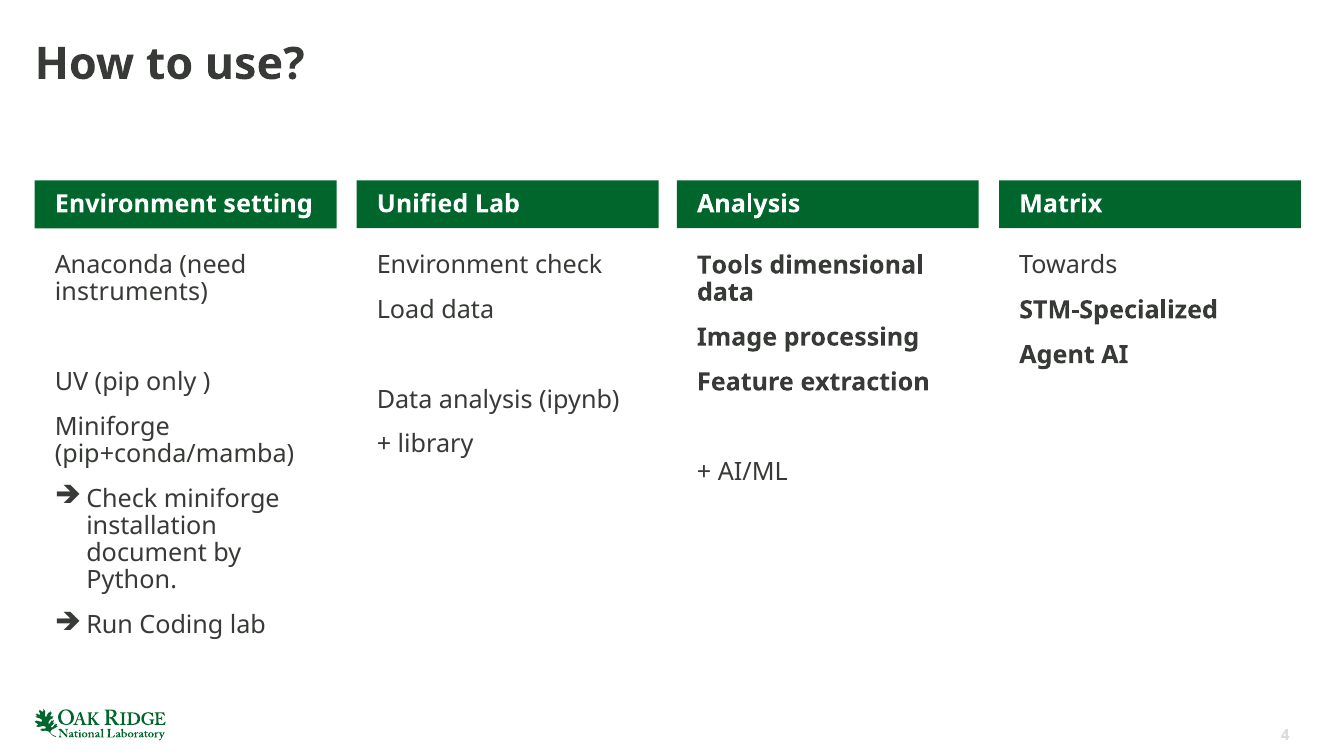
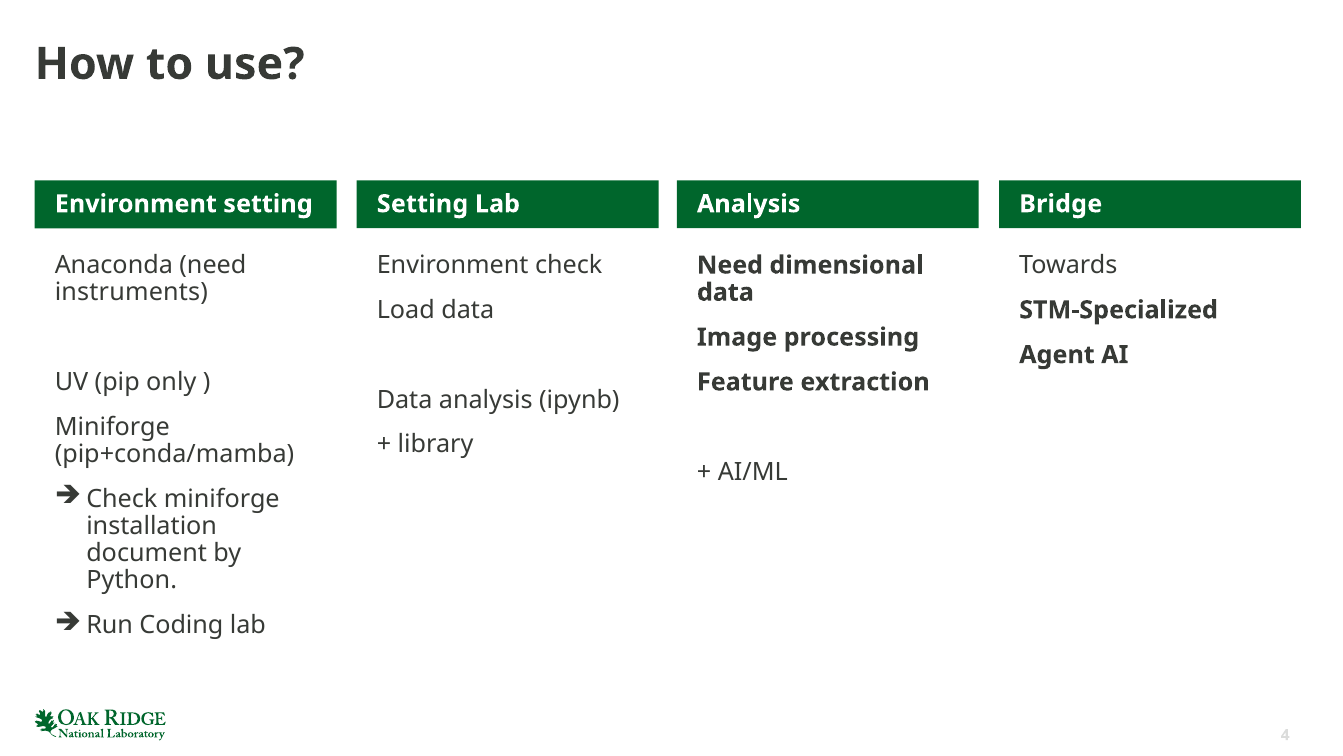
setting Unified: Unified -> Setting (423, 204)
Matrix: Matrix -> Bridge (1061, 204)
Tools: Tools -> Need (730, 265)
